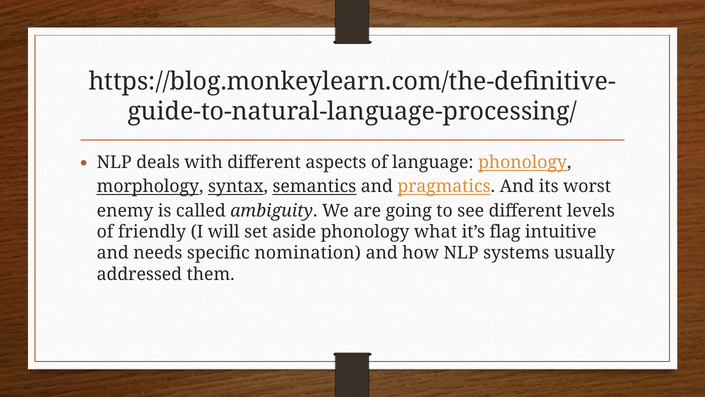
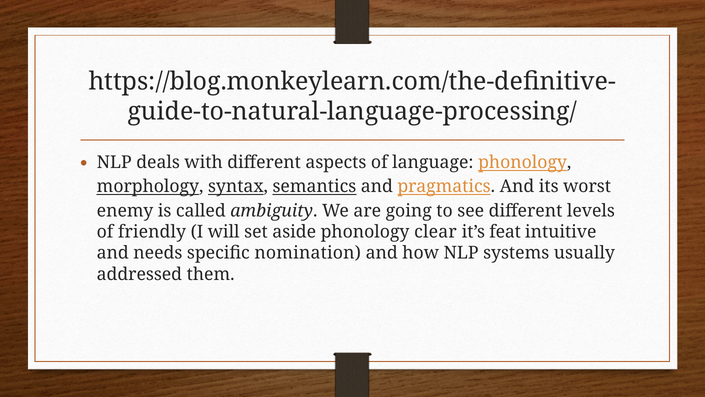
what: what -> clear (435, 232)
flag: flag -> feat (505, 232)
